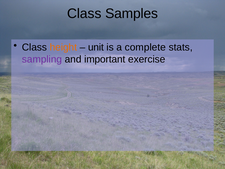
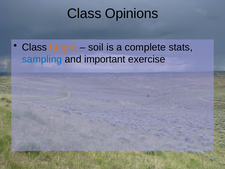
Samples: Samples -> Opinions (132, 14)
unit: unit -> soil (96, 47)
sampling colour: purple -> blue (42, 59)
